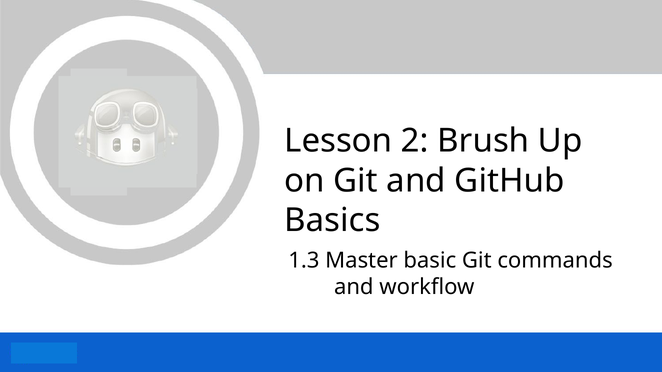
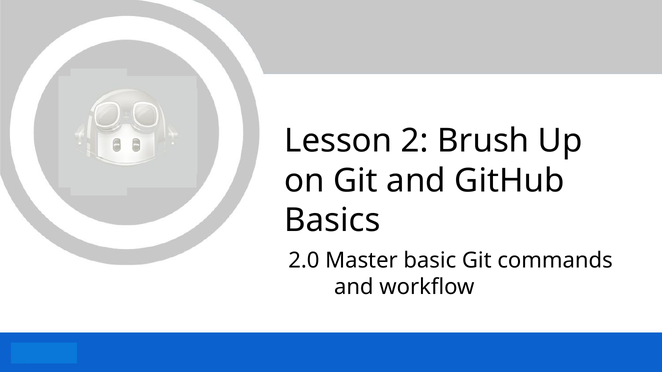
1.3: 1.3 -> 2.0 (304, 261)
